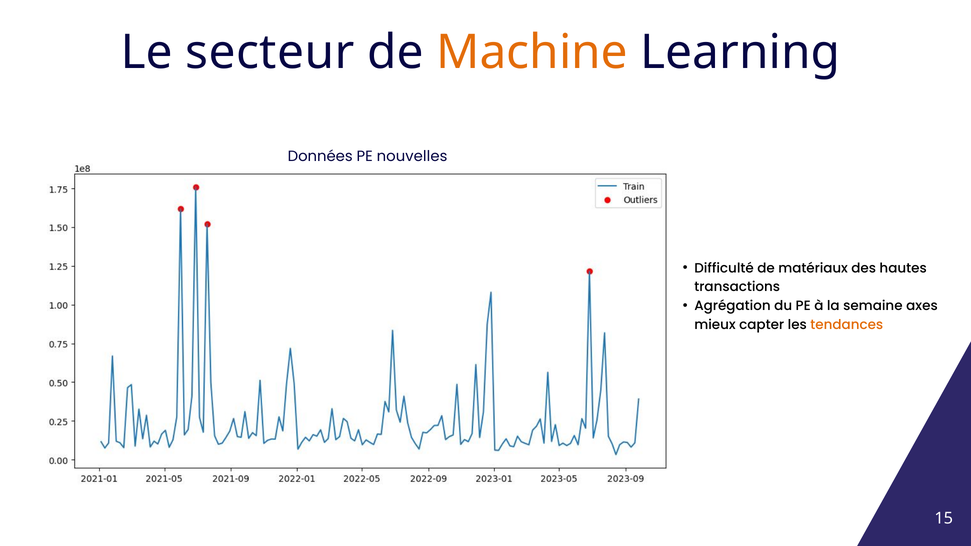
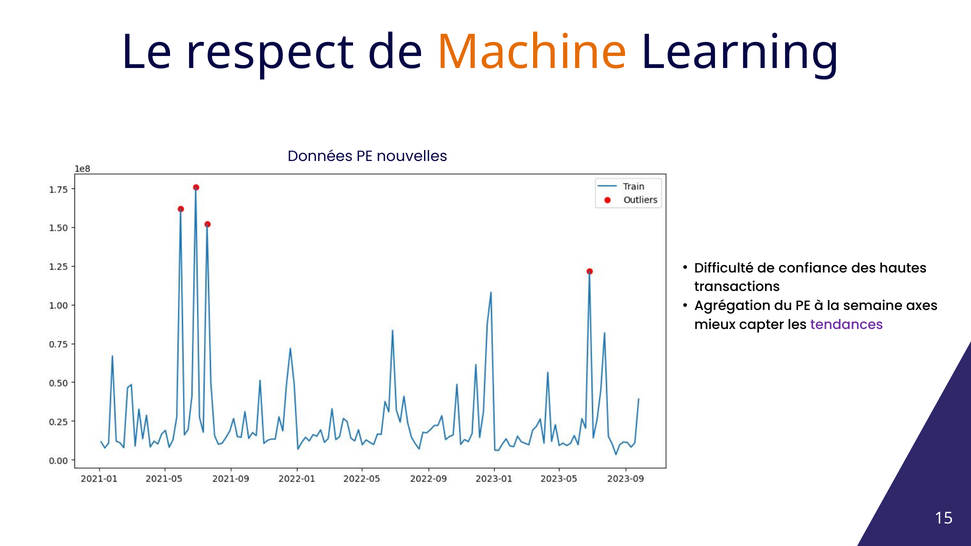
secteur: secteur -> respect (270, 53)
matériaux: matériaux -> confiance (813, 268)
tendances colour: orange -> purple (847, 325)
